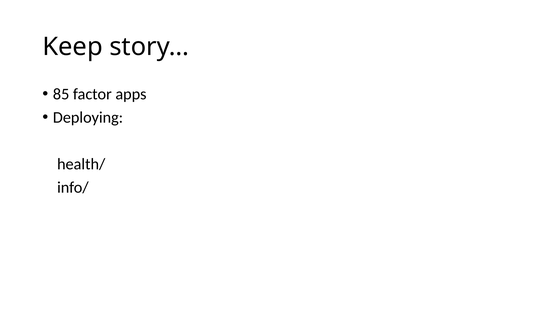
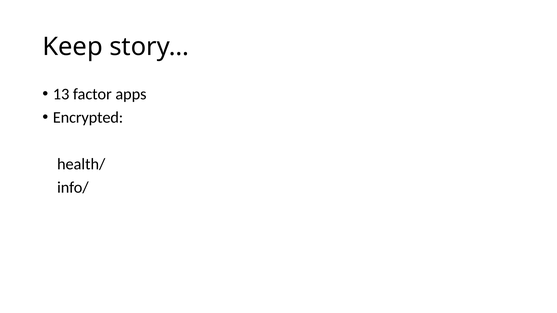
85: 85 -> 13 (61, 94)
Deploying: Deploying -> Encrypted (88, 118)
